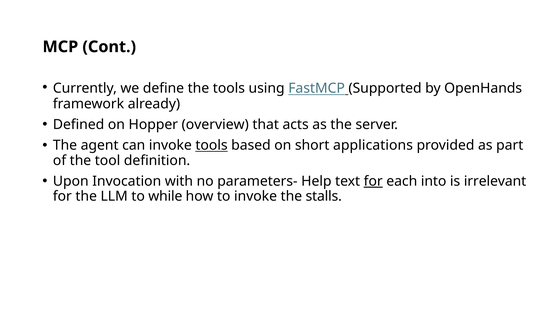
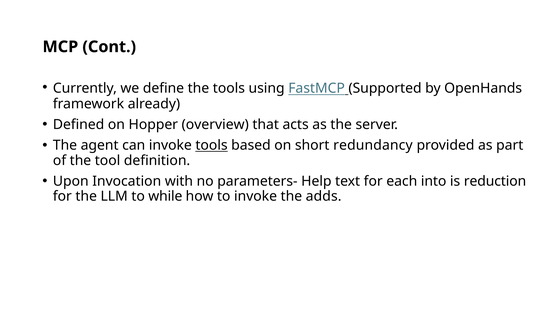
applications: applications -> redundancy (373, 146)
for underline: present -> none (373, 181)
irrelevant: irrelevant -> reduction (495, 181)
stalls: stalls -> adds (324, 196)
